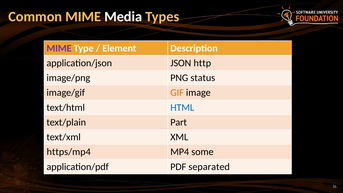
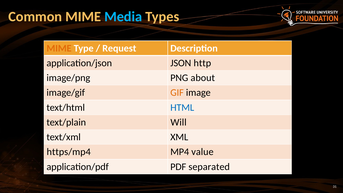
Media colour: white -> light blue (123, 17)
MIME colour: purple -> orange (59, 48)
Element: Element -> Request (119, 48)
status: status -> about (203, 78)
Part: Part -> Will (179, 122)
some: some -> value (202, 152)
